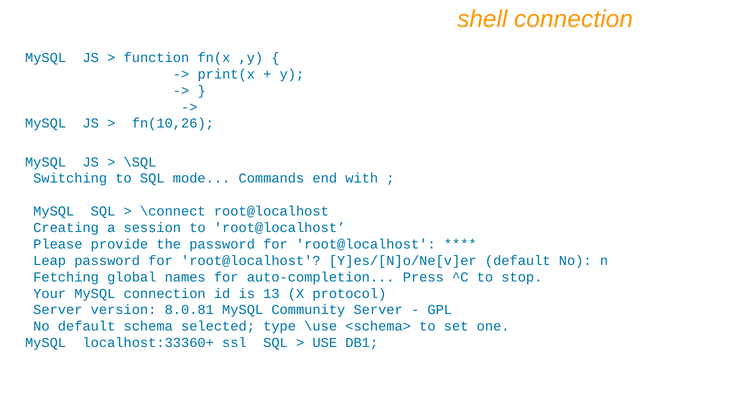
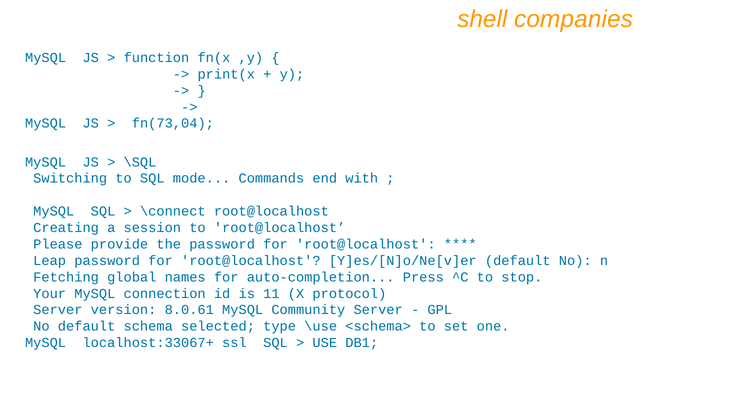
shell connection: connection -> companies (574, 19)
fn(10,26: fn(10,26 -> fn(73,04 (173, 123)
13: 13 -> 11 (271, 293)
8.0.81: 8.0.81 -> 8.0.61 (189, 310)
localhost:33360+: localhost:33360+ -> localhost:33067+ (148, 343)
